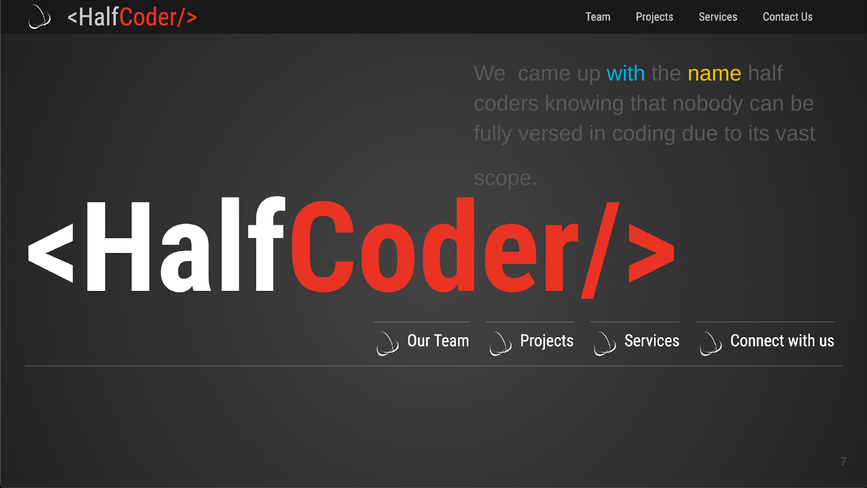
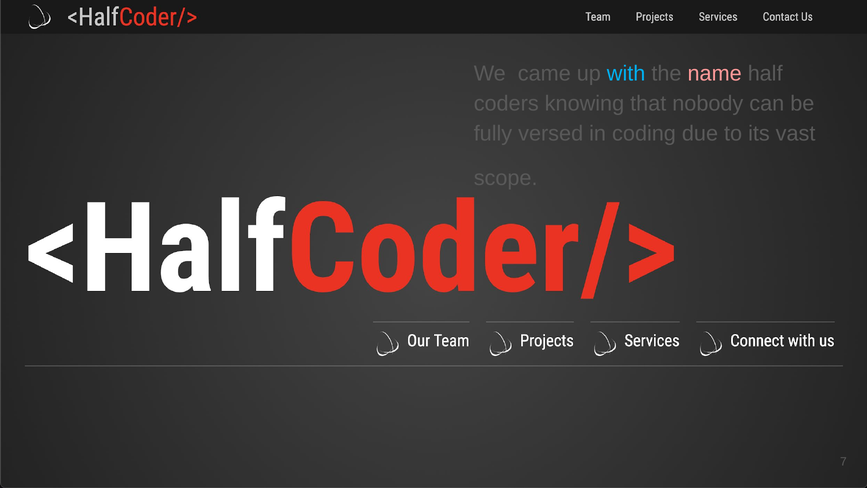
name colour: yellow -> pink (715, 74)
